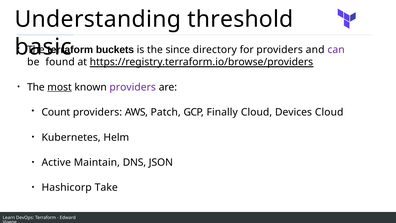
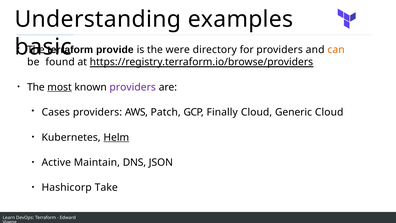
threshold: threshold -> examples (240, 19)
buckets: buckets -> provide (115, 50)
since: since -> were (178, 50)
can colour: purple -> orange (336, 50)
Count: Count -> Cases (56, 112)
Devices: Devices -> Generic (294, 112)
Helm underline: none -> present (116, 137)
